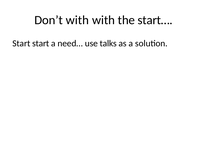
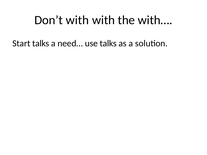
start…: start… -> with… (155, 20)
Start start: start -> talks (41, 43)
